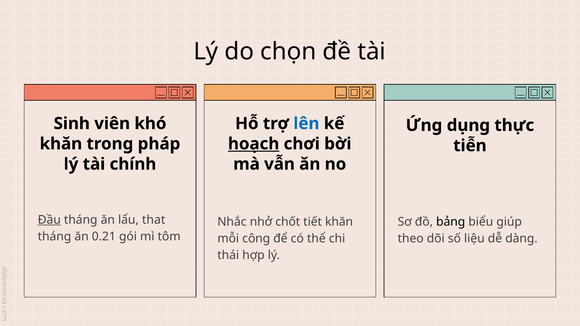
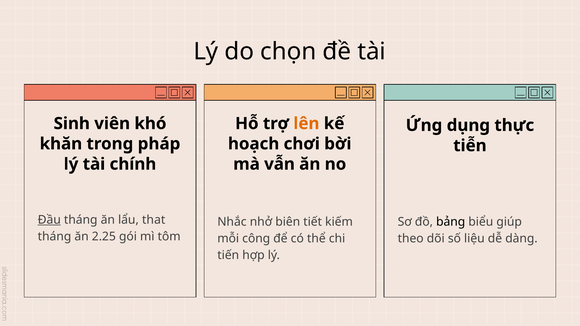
lên colour: blue -> orange (306, 124)
hoạch underline: present -> none (254, 144)
chốt: chốt -> biên (288, 222)
tiết khăn: khăn -> kiếm (339, 222)
0.21: 0.21 -> 2.25 (104, 237)
thái: thái -> tiến (228, 255)
